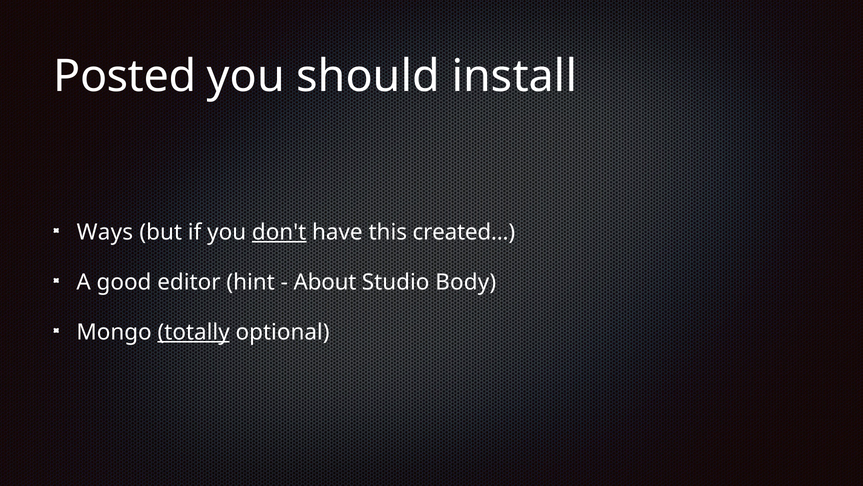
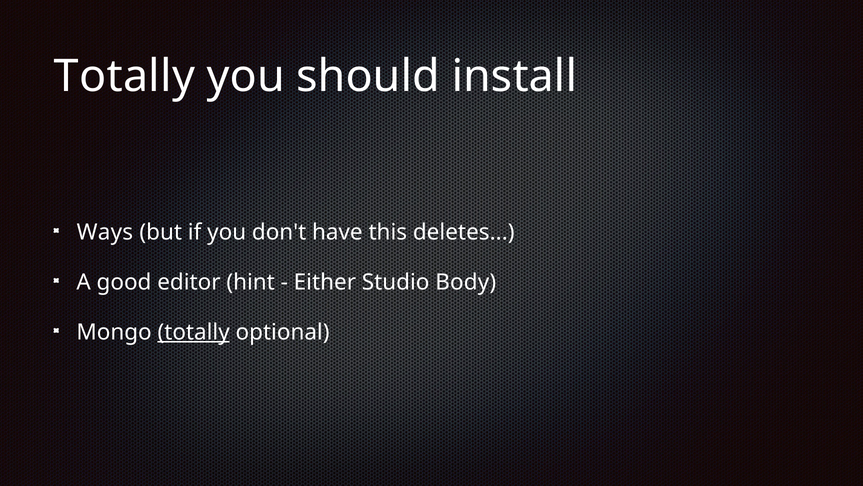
Posted: Posted -> Totally (124, 76)
don't underline: present -> none (279, 232)
created: created -> deletes (464, 232)
About: About -> Either (325, 282)
